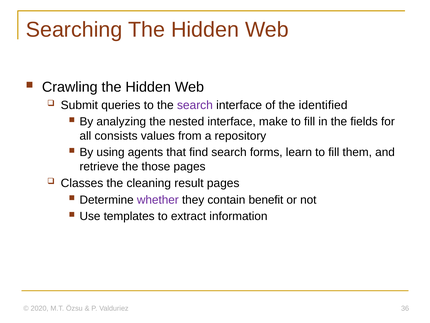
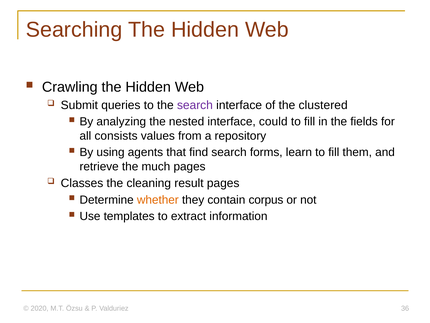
identified: identified -> clustered (323, 105)
make: make -> could (273, 122)
those: those -> much (156, 166)
whether colour: purple -> orange (158, 199)
benefit: benefit -> corpus (266, 199)
